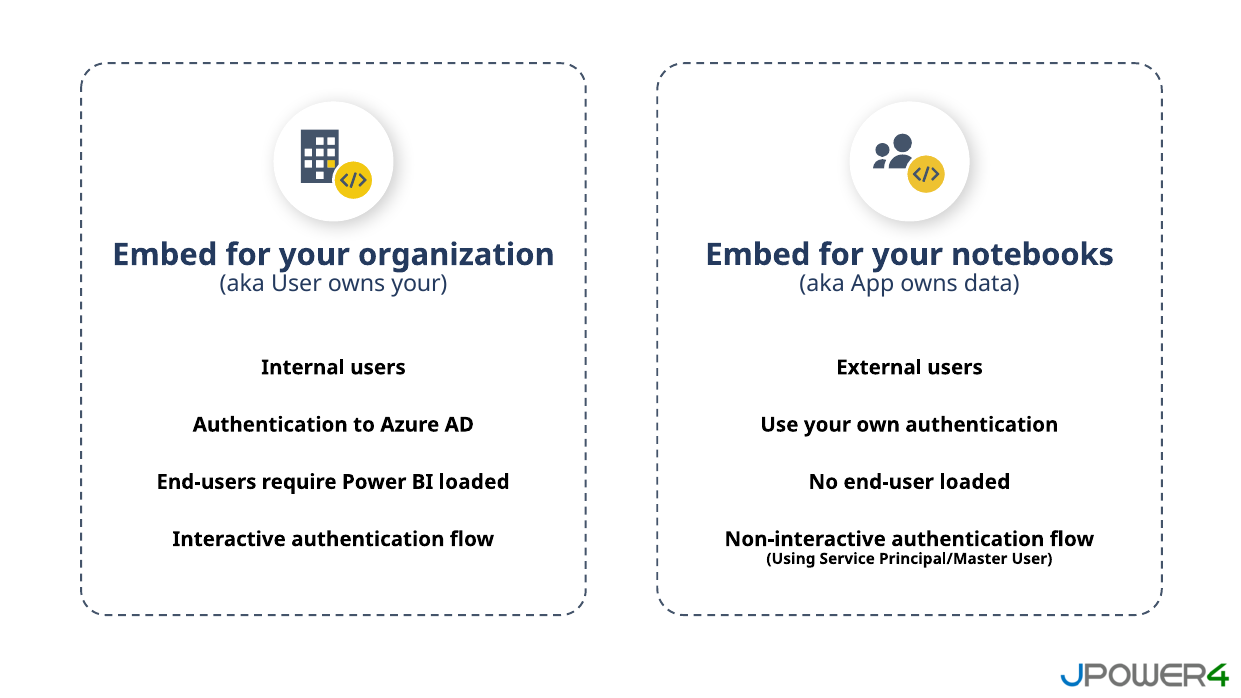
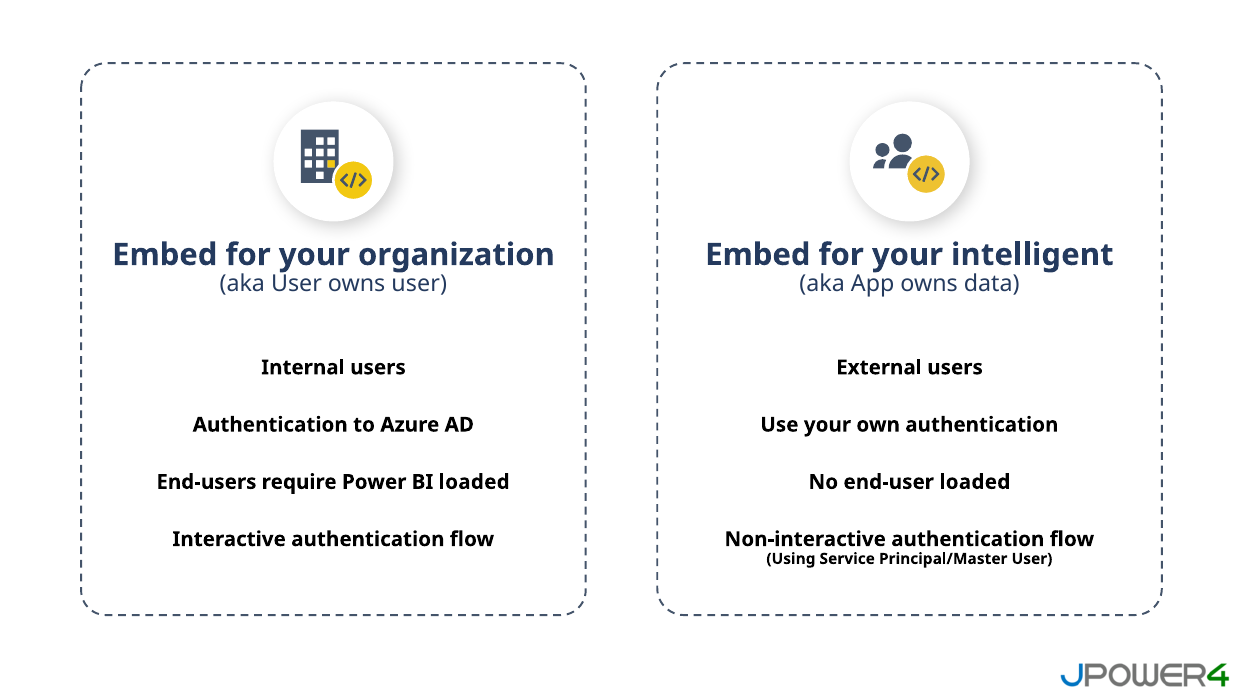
notebooks: notebooks -> intelligent (1032, 255)
owns your: your -> user (419, 284)
